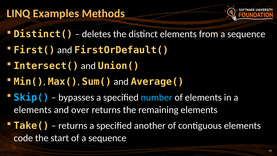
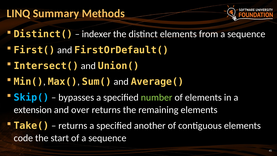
Examples: Examples -> Summary (56, 13)
deletes: deletes -> indexer (96, 34)
number colour: light blue -> light green (157, 97)
elements: elements -> extension (33, 110)
